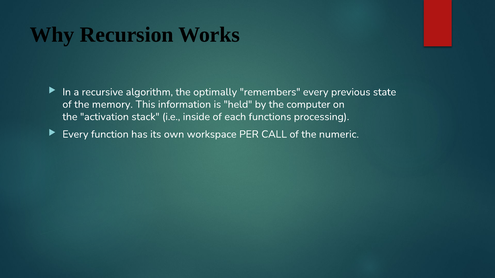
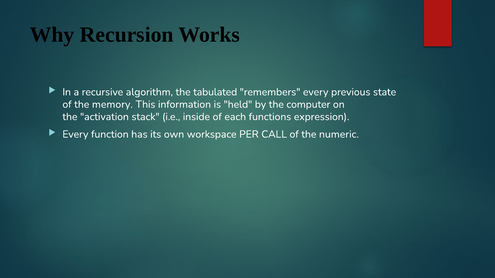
optimally: optimally -> tabulated (215, 92)
processing: processing -> expression (322, 117)
